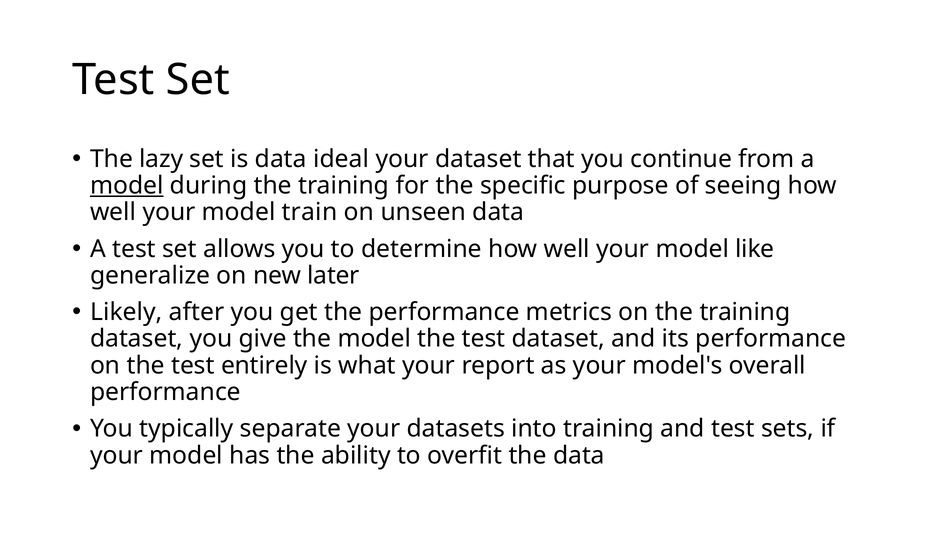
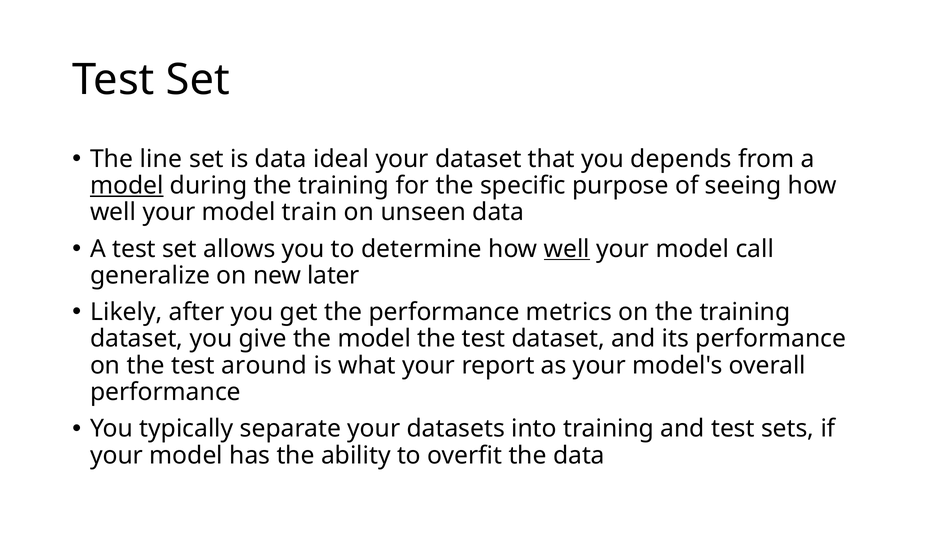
lazy: lazy -> line (161, 159)
continue: continue -> depends (681, 159)
well underline: none -> present (567, 249)
like: like -> call (755, 249)
entirely: entirely -> around (264, 365)
